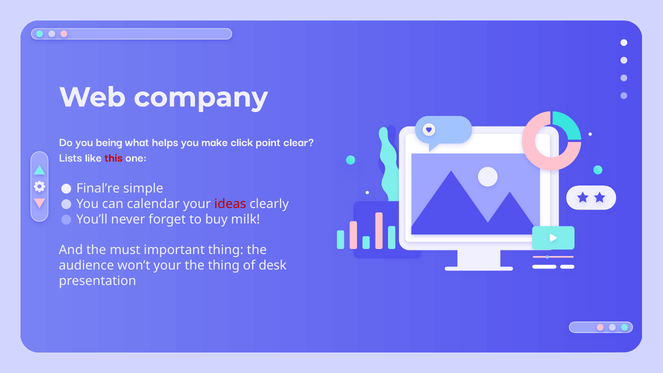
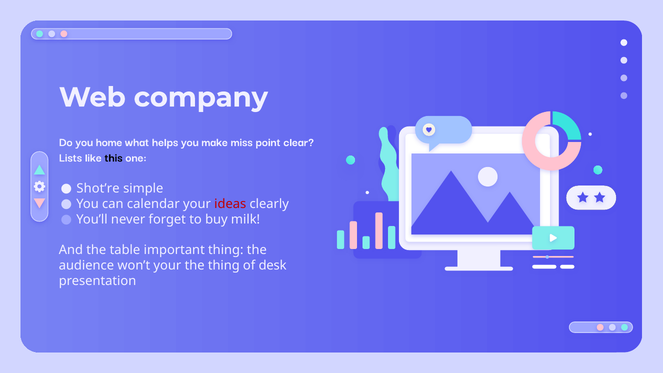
being: being -> home (109, 142)
click: click -> miss (242, 142)
this colour: red -> black (114, 157)
Final’re: Final’re -> Shot’re (98, 188)
must: must -> table (125, 250)
